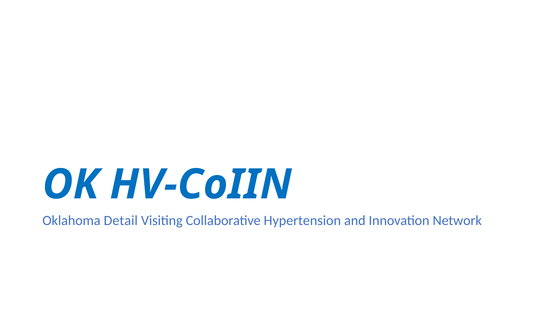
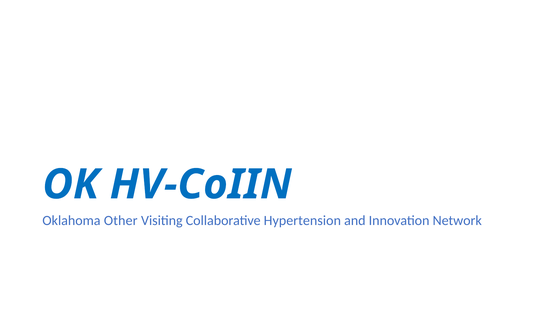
Detail: Detail -> Other (121, 220)
